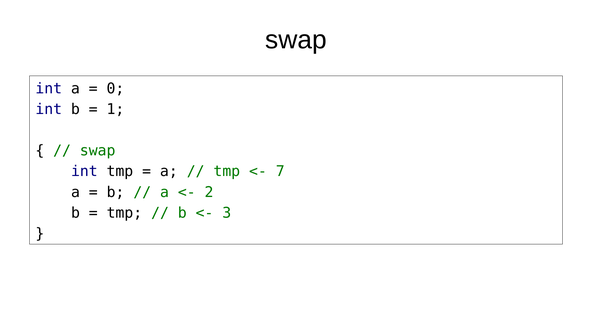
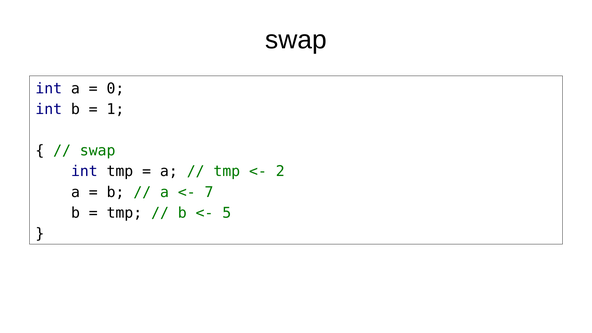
7: 7 -> 2 (280, 171)
2: 2 -> 7 (209, 192)
3: 3 -> 5 (227, 213)
